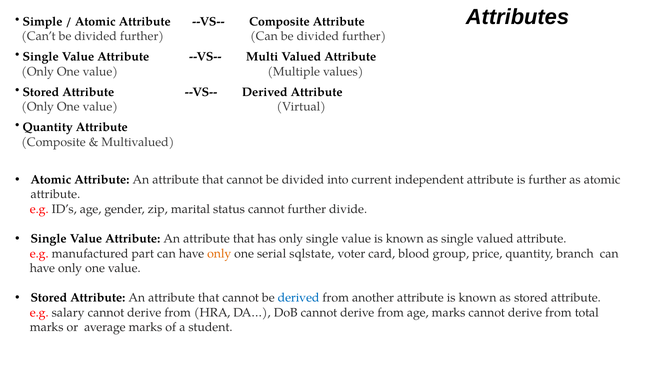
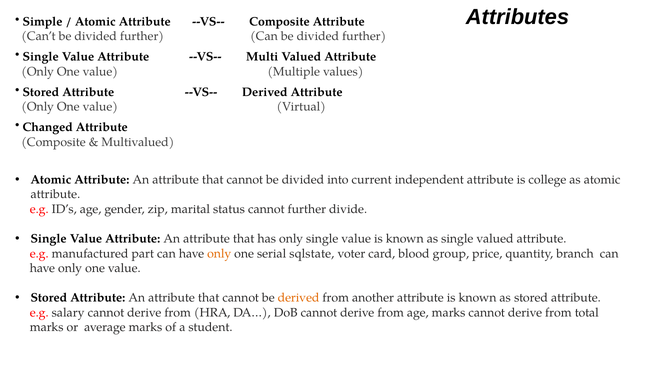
Quantity: Quantity -> Changed (48, 127)
is further: further -> college (547, 180)
derived colour: blue -> orange (299, 298)
